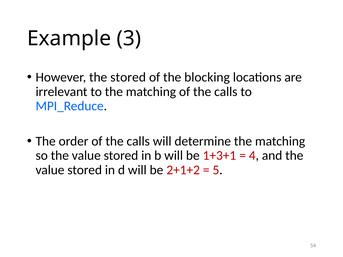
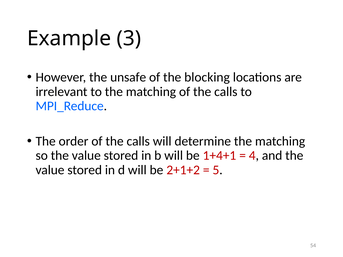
the stored: stored -> unsafe (128, 77)
1+3+1: 1+3+1 -> 1+4+1 (219, 156)
